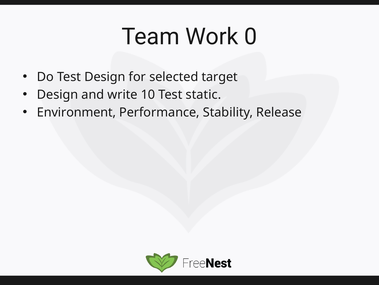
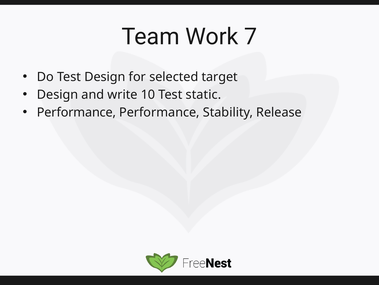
0: 0 -> 7 (251, 37)
Environment: Environment -> Performance (77, 112)
